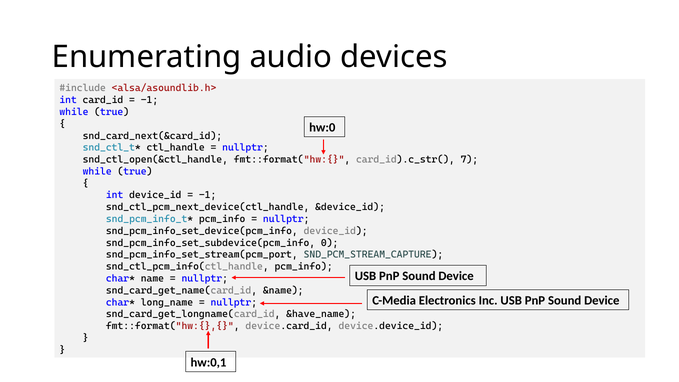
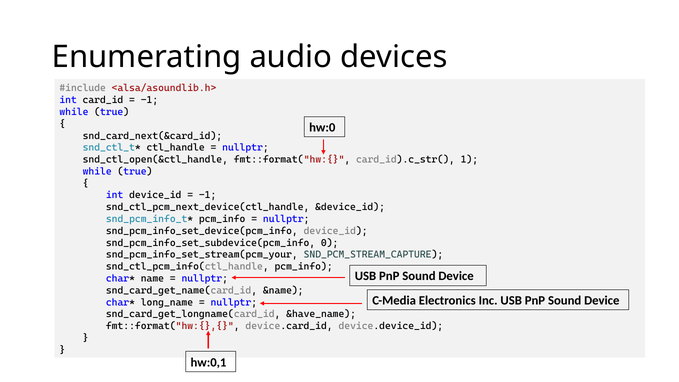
7: 7 -> 1 (469, 160)
snd_pcm_info_set_stream(pcm_port: snd_pcm_info_set_stream(pcm_port -> snd_pcm_info_set_stream(pcm_your (202, 255)
